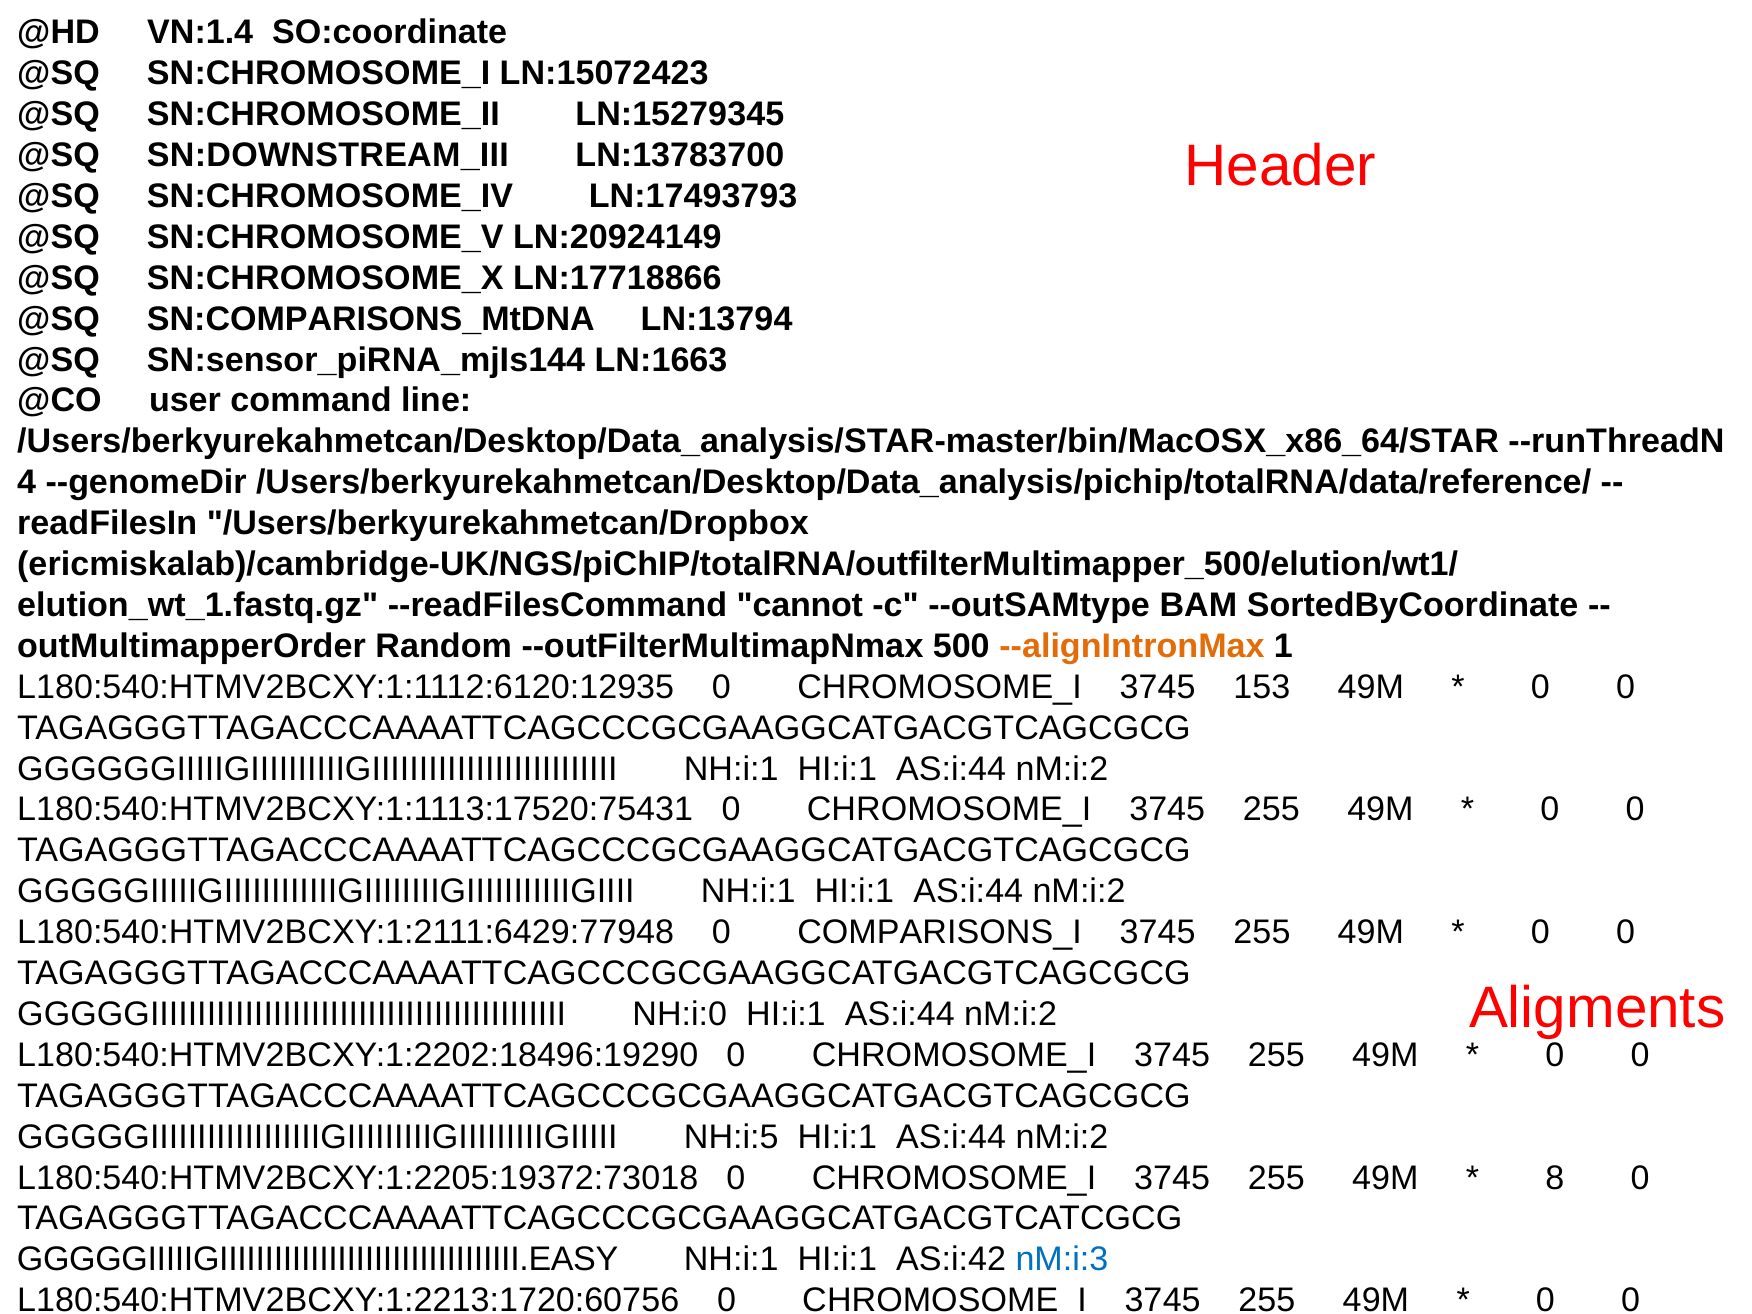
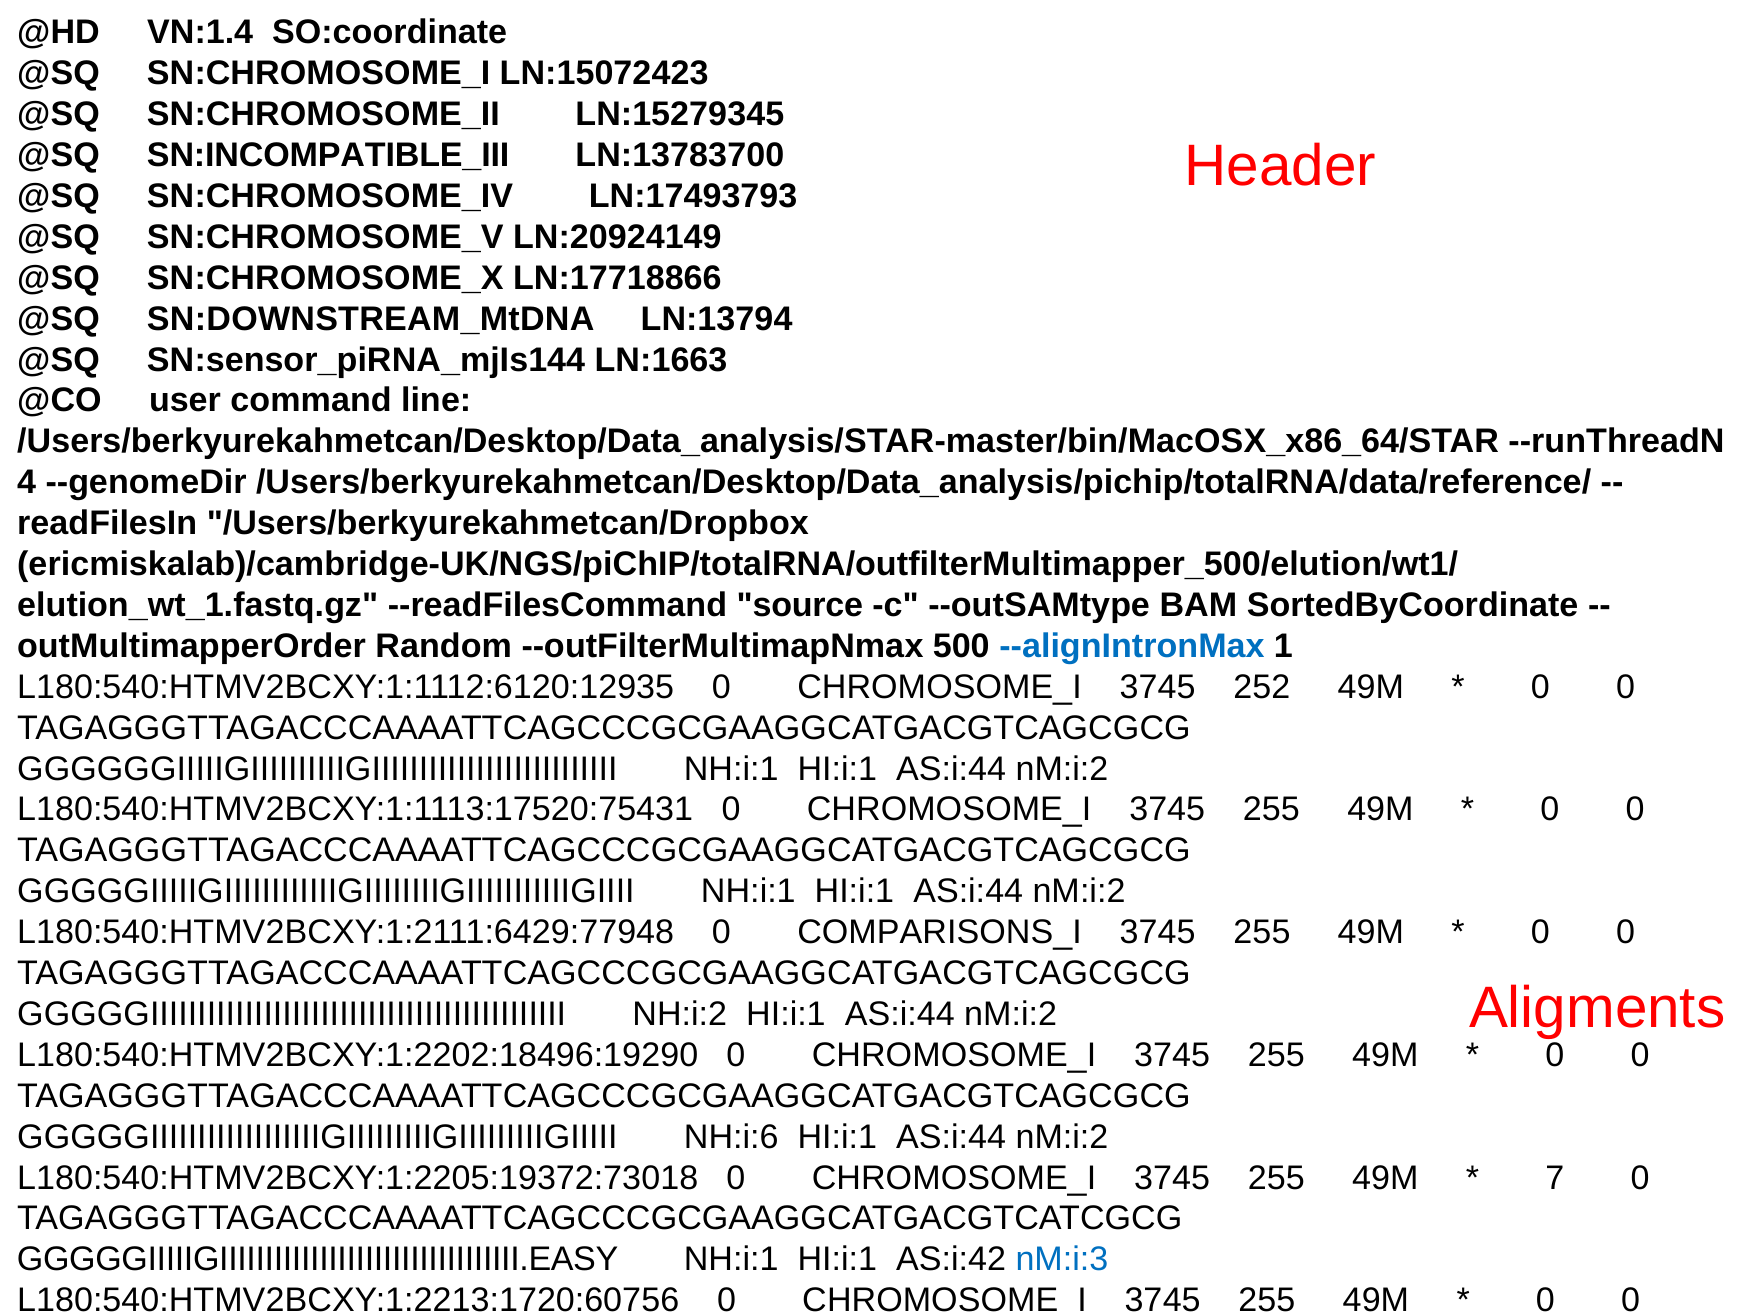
SN:DOWNSTREAM_III: SN:DOWNSTREAM_III -> SN:INCOMPATIBLE_III (328, 155)
SN:COMPARISONS_MtDNA: SN:COMPARISONS_MtDNA -> SN:DOWNSTREAM_MtDNA (371, 319)
cannot: cannot -> source (800, 605)
--alignIntronMax colour: orange -> blue (1132, 646)
153: 153 -> 252 (1262, 687)
NH:i:0: NH:i:0 -> NH:i:2 (680, 1014)
NH:i:5: NH:i:5 -> NH:i:6 (731, 1137)
8: 8 -> 7 (1555, 1178)
